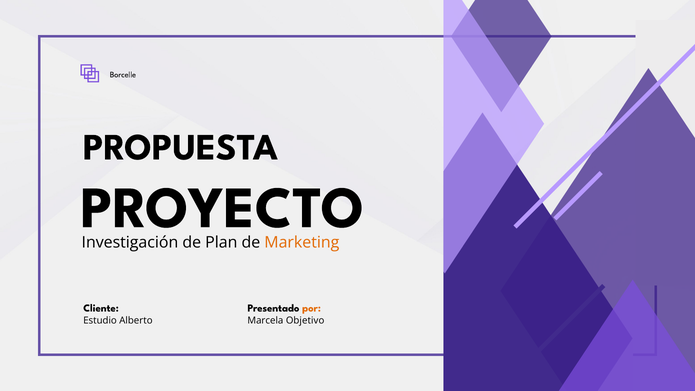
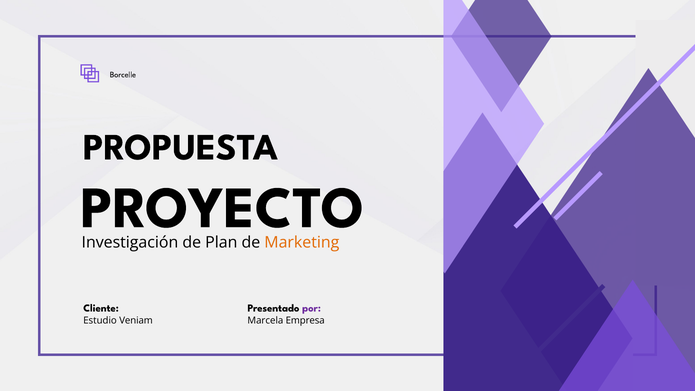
por colour: orange -> purple (312, 308)
Alberto: Alberto -> Veniam (136, 320)
Objetivo: Objetivo -> Empresa (305, 320)
